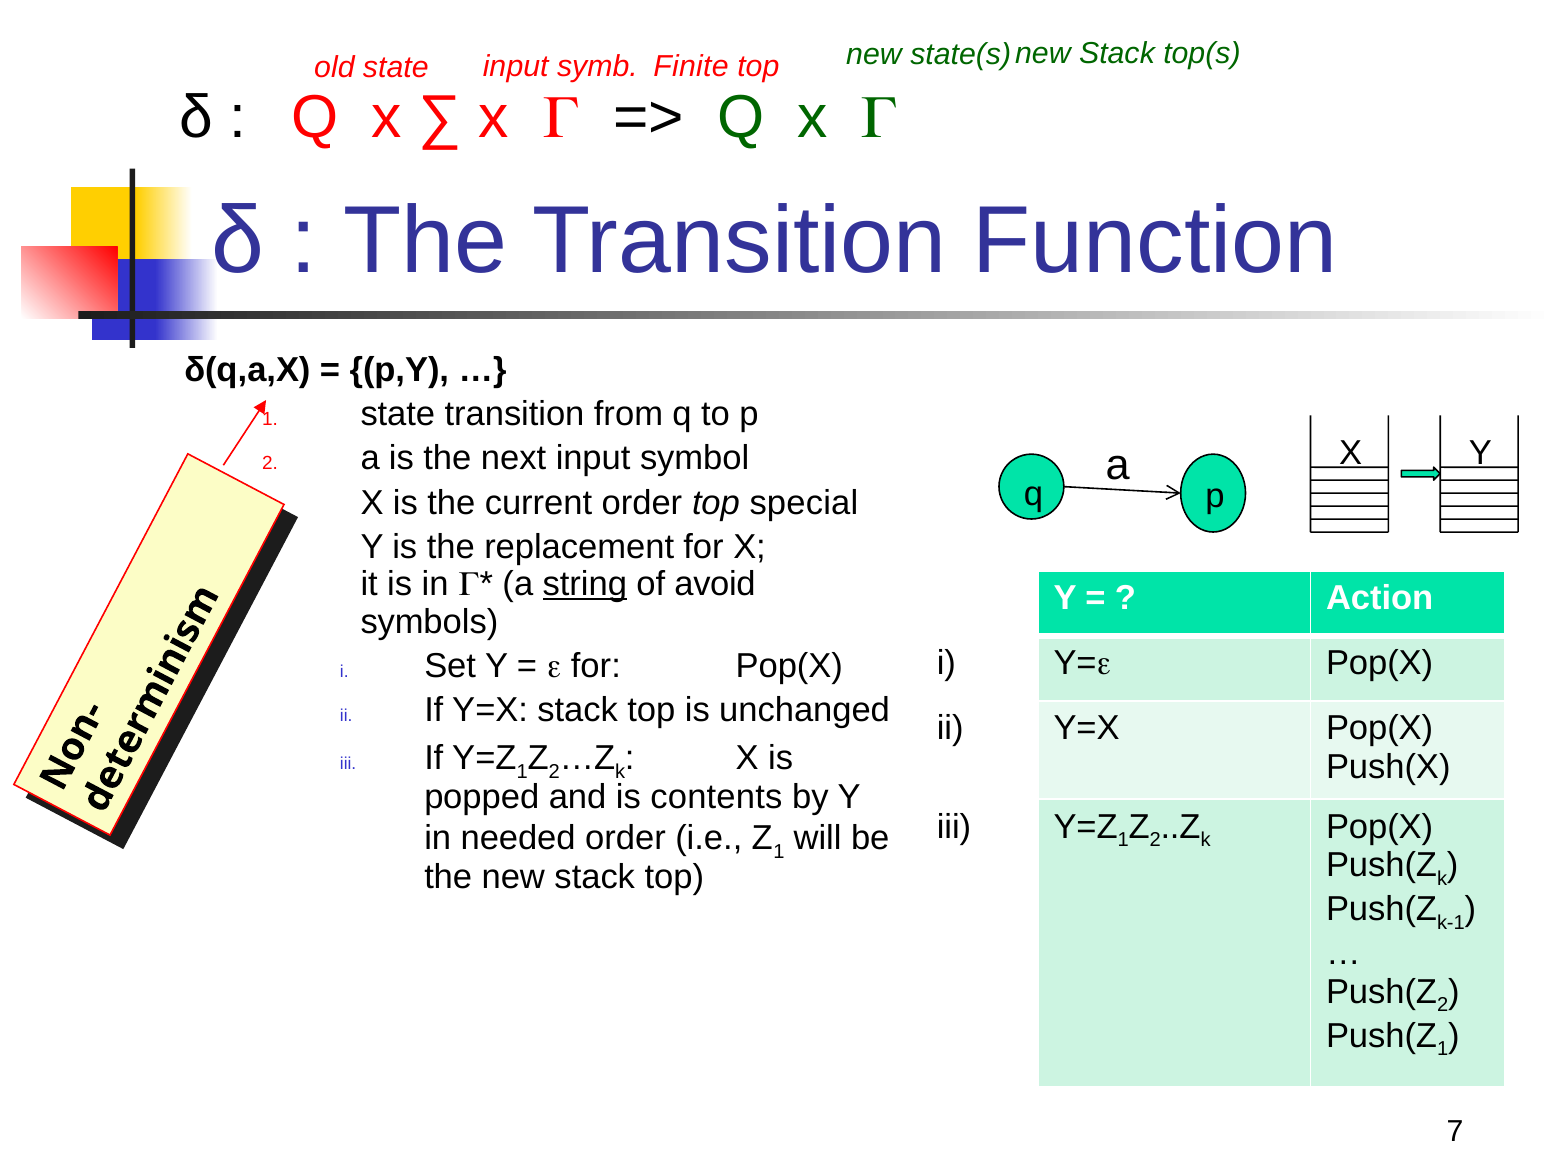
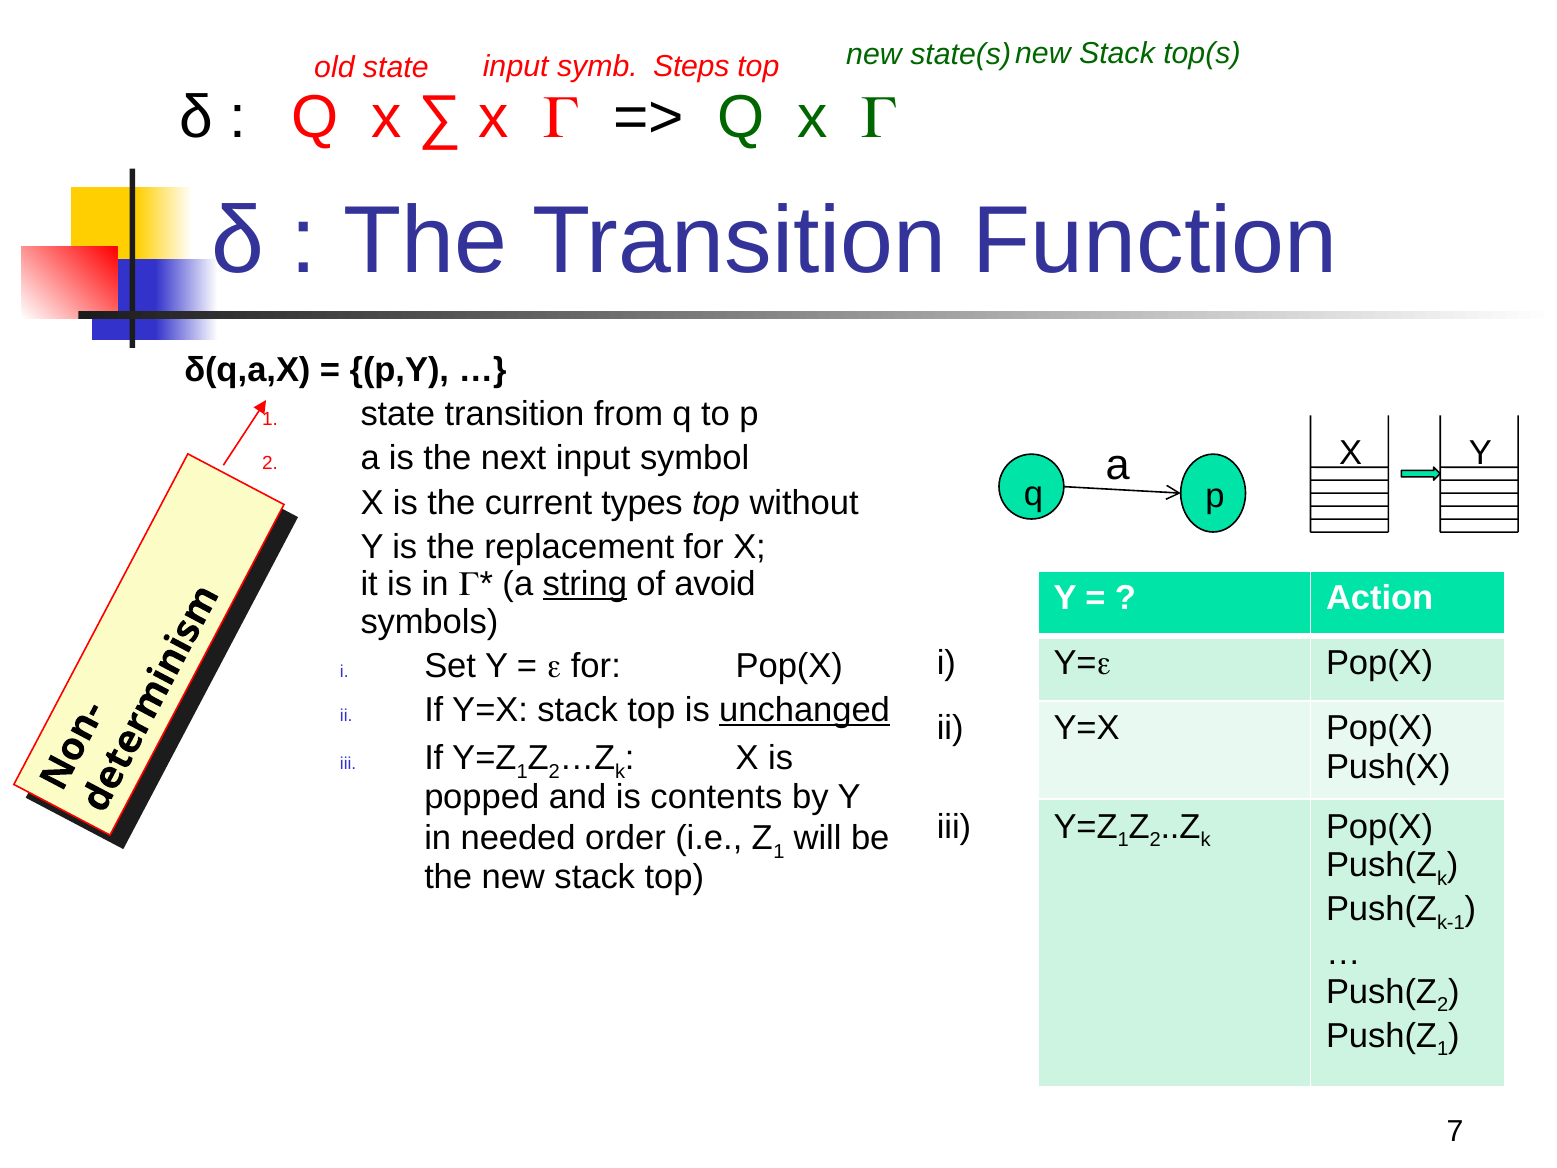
Finite: Finite -> Steps (691, 67)
current order: order -> types (642, 503)
special: special -> without (804, 503)
unchanged underline: none -> present (805, 710)
